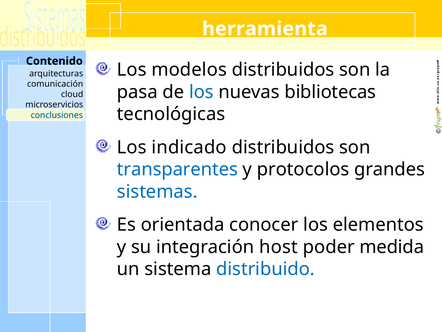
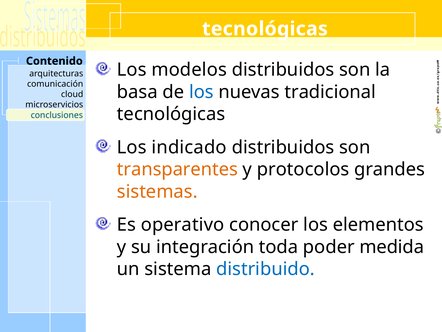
herramienta: herramienta -> tecnológicas (265, 29)
pasa: pasa -> basa (137, 92)
bibliotecas: bibliotecas -> tradicional (330, 92)
transparentes colour: blue -> orange (177, 169)
sistemas colour: blue -> orange (157, 191)
orientada: orientada -> operativo (183, 224)
host: host -> toda (279, 247)
